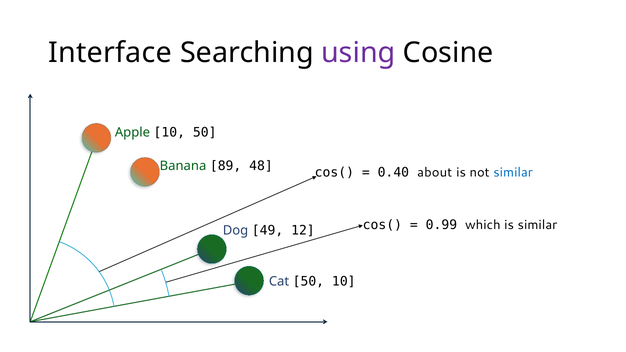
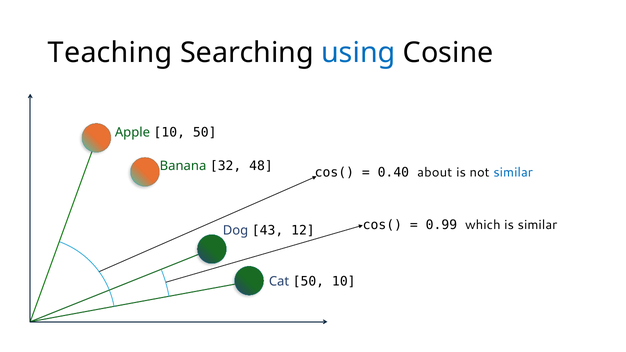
Interface: Interface -> Teaching (110, 53)
using colour: purple -> blue (358, 53)
89: 89 -> 32 (226, 166)
49: 49 -> 43 (268, 230)
